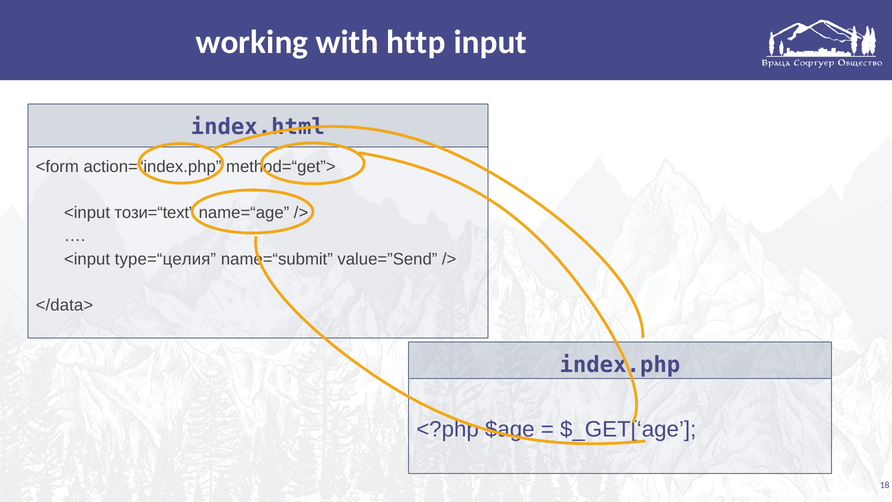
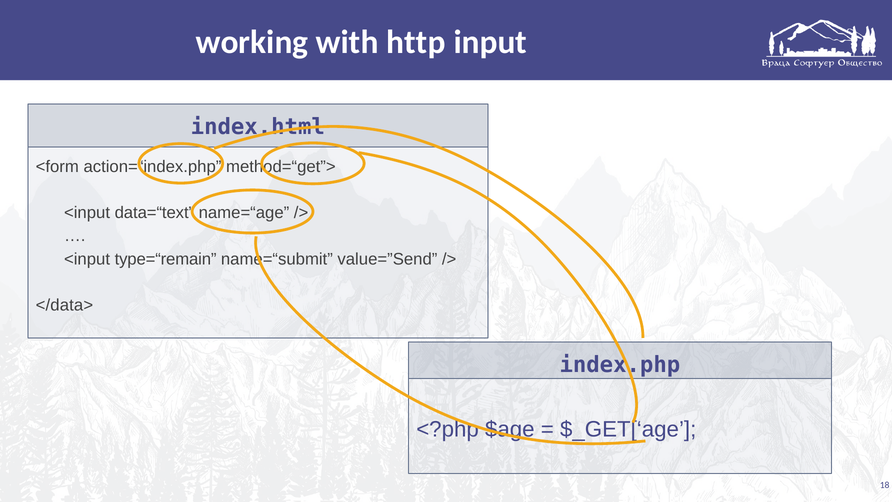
този=“text: този=“text -> data=“text (154, 213)
type=“целия: type=“целия -> type=“remain (166, 259)
